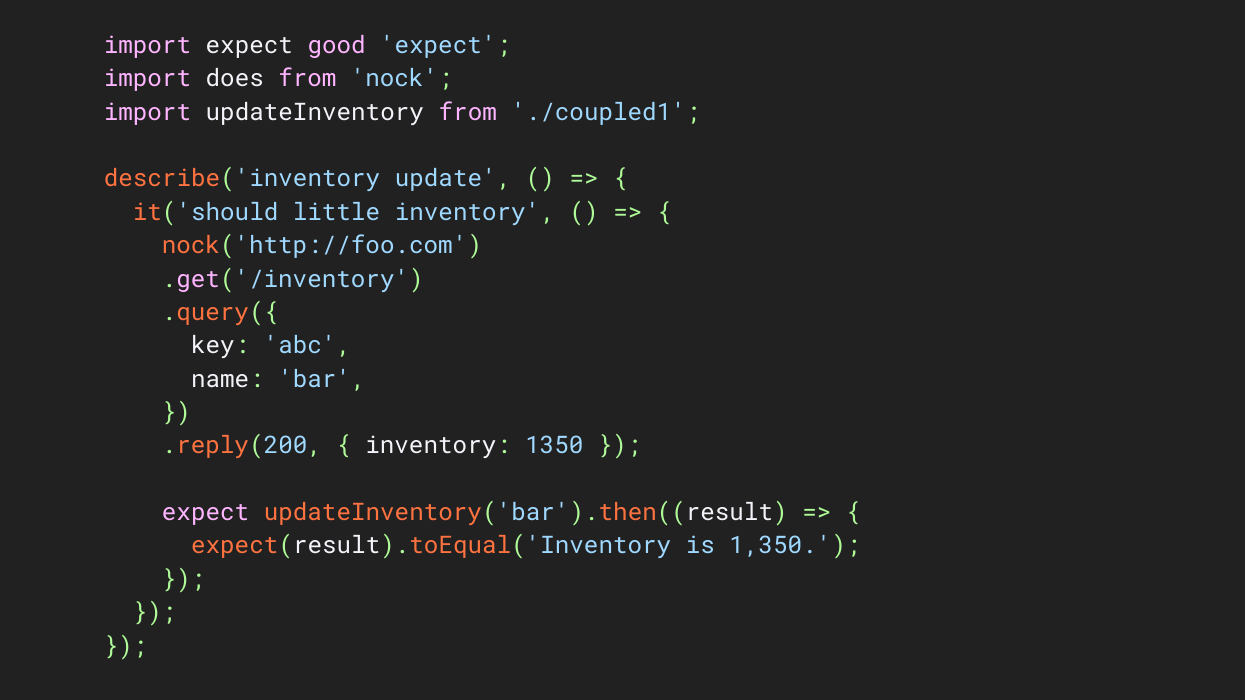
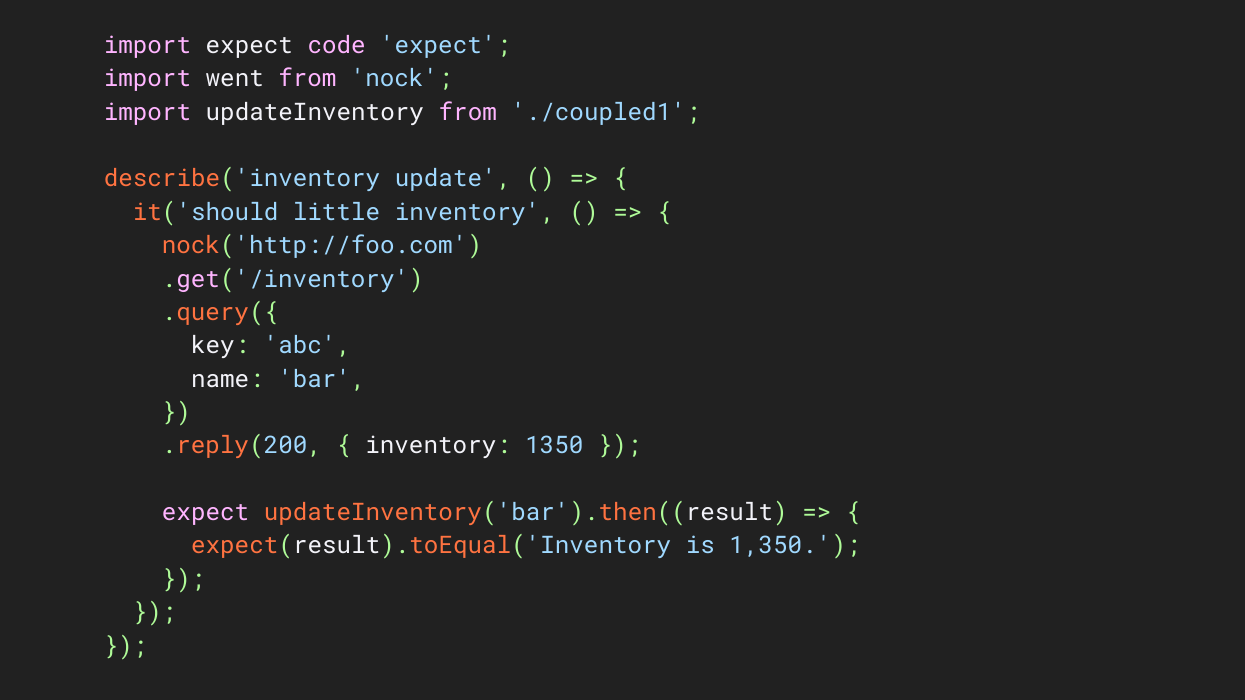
good: good -> code (337, 46)
does: does -> went (235, 79)
